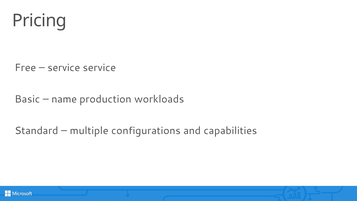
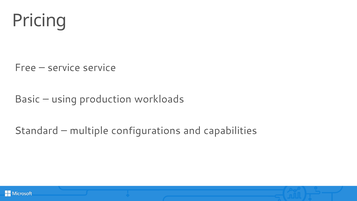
name: name -> using (64, 99)
